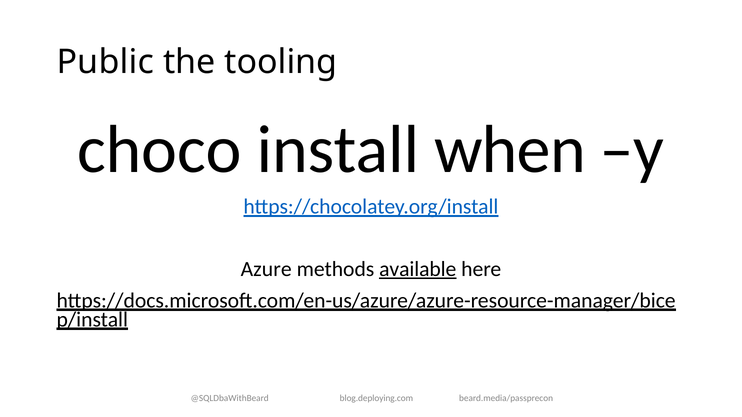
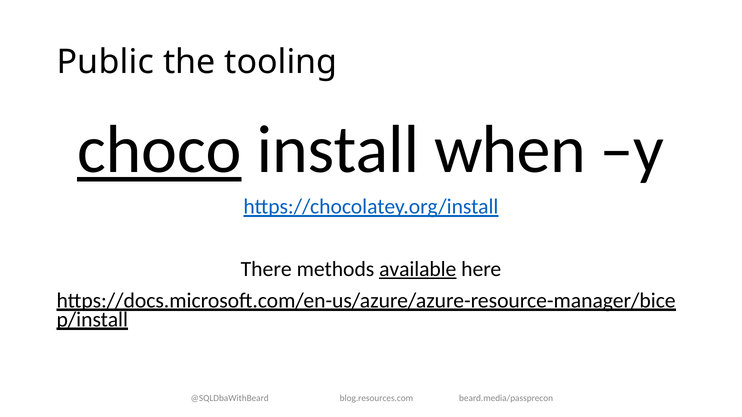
choco underline: none -> present (159, 150)
Azure: Azure -> There (266, 269)
blog.deploying.com: blog.deploying.com -> blog.resources.com (376, 398)
